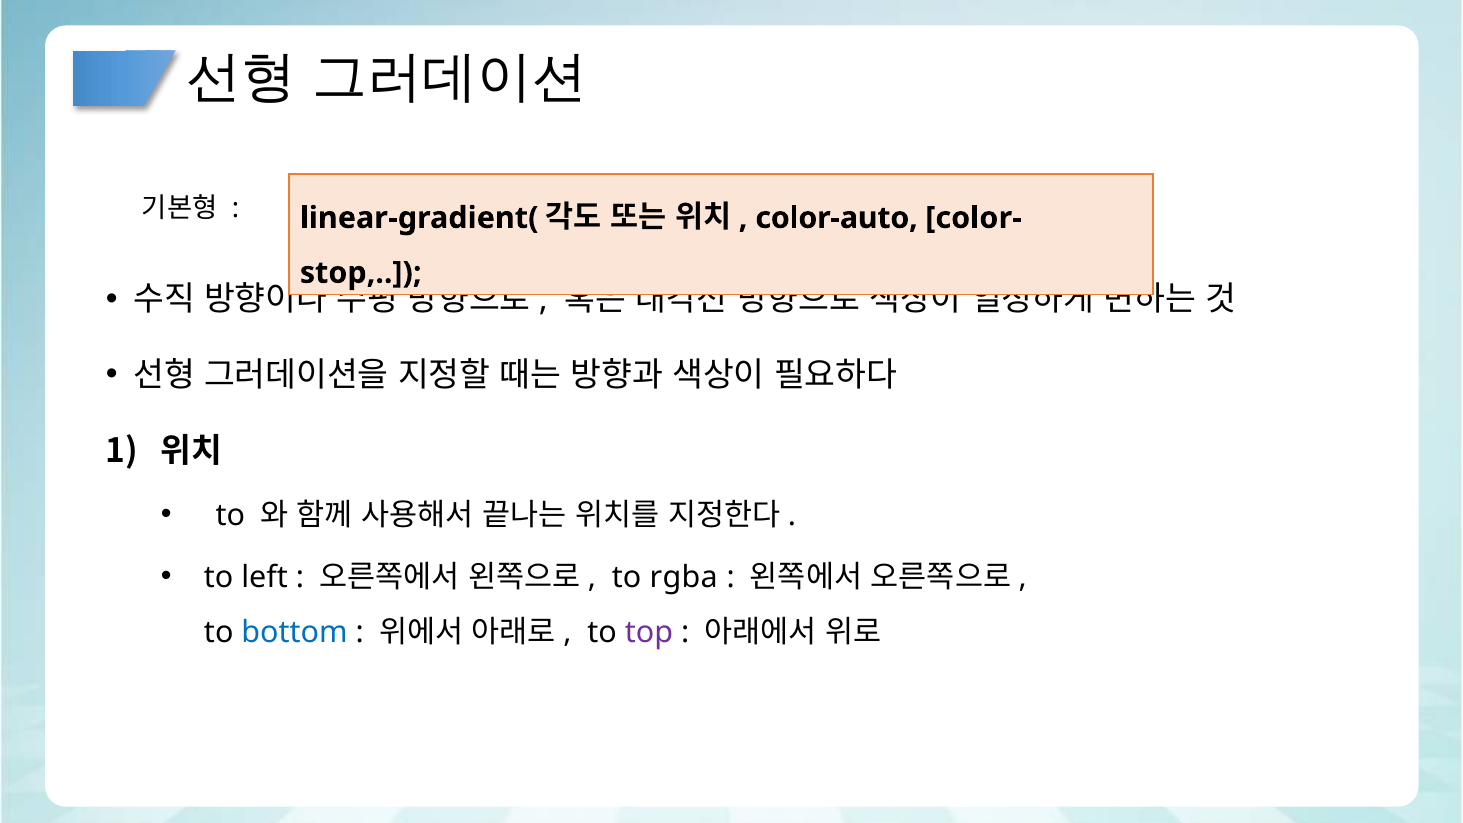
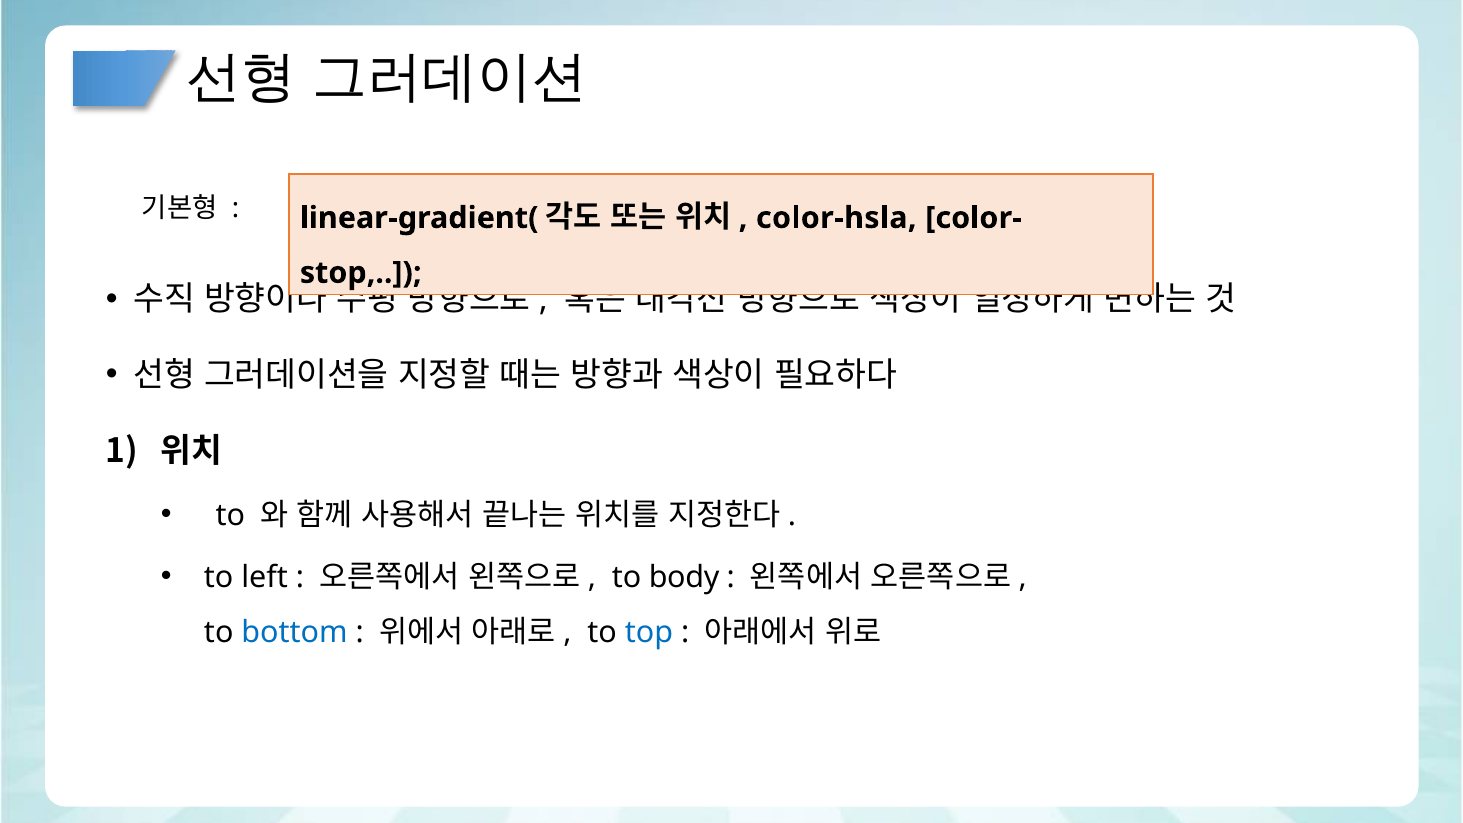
color-auto: color-auto -> color-hsla (836, 218)
rgba: rgba -> body (684, 577)
top colour: purple -> blue (649, 632)
